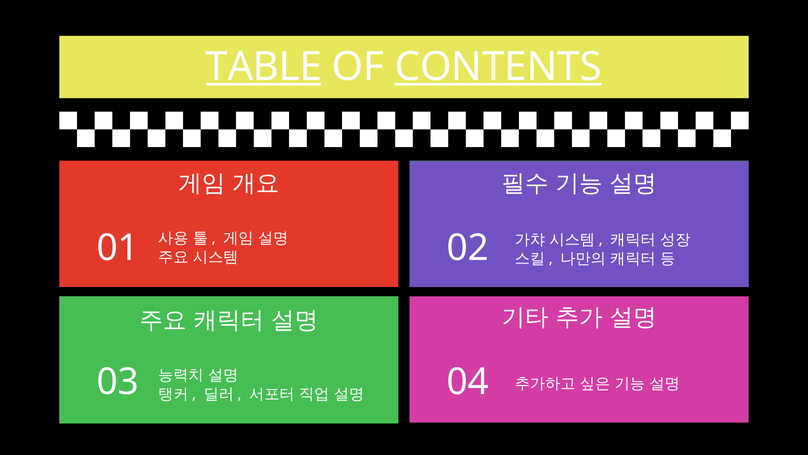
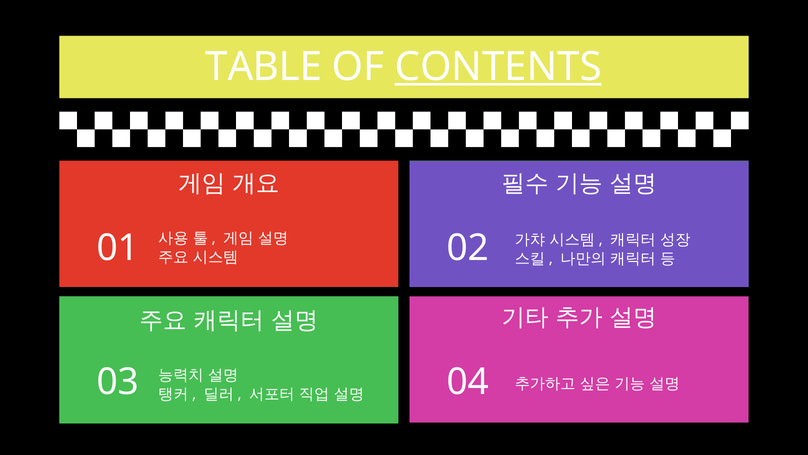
TABLE underline: present -> none (264, 67)
